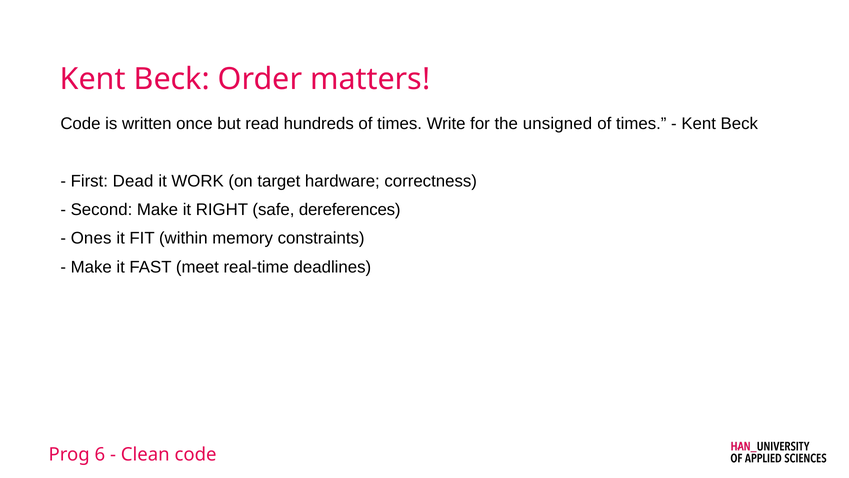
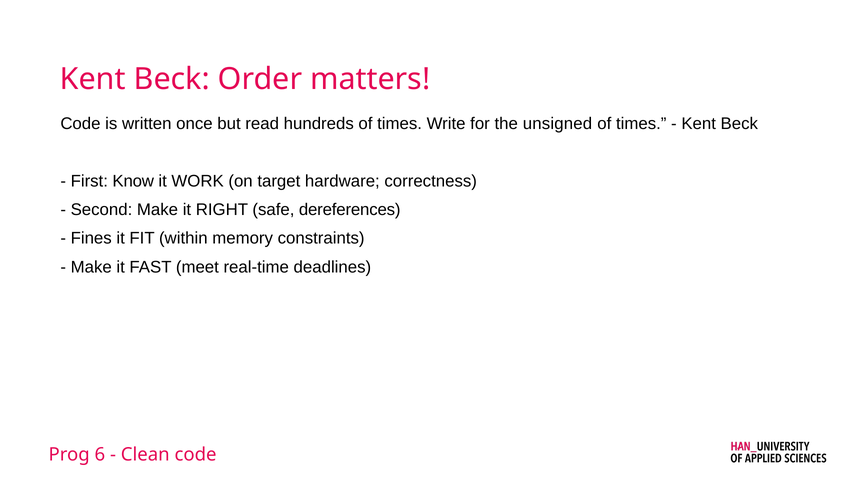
Dead: Dead -> Know (133, 181)
Ones: Ones -> Fines (91, 238)
